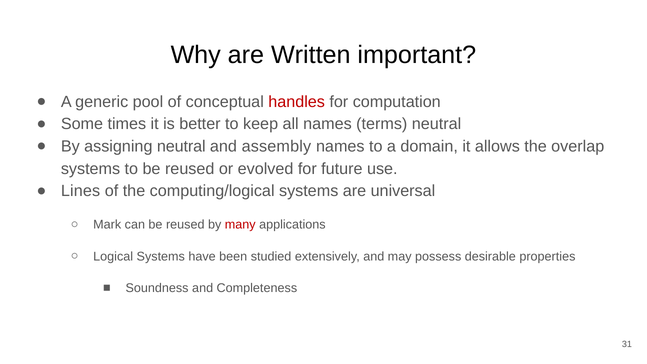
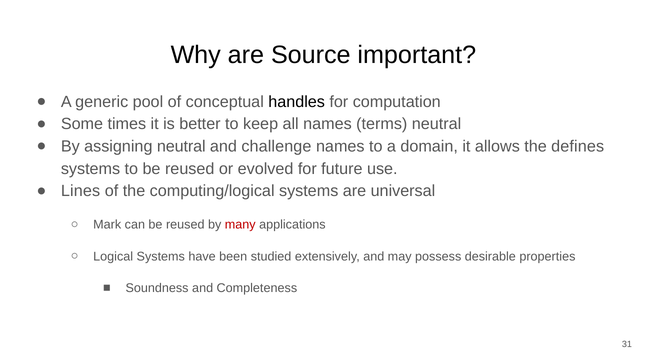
Written: Written -> Source (311, 55)
handles colour: red -> black (297, 102)
assembly: assembly -> challenge (276, 146)
overlap: overlap -> defines (578, 146)
